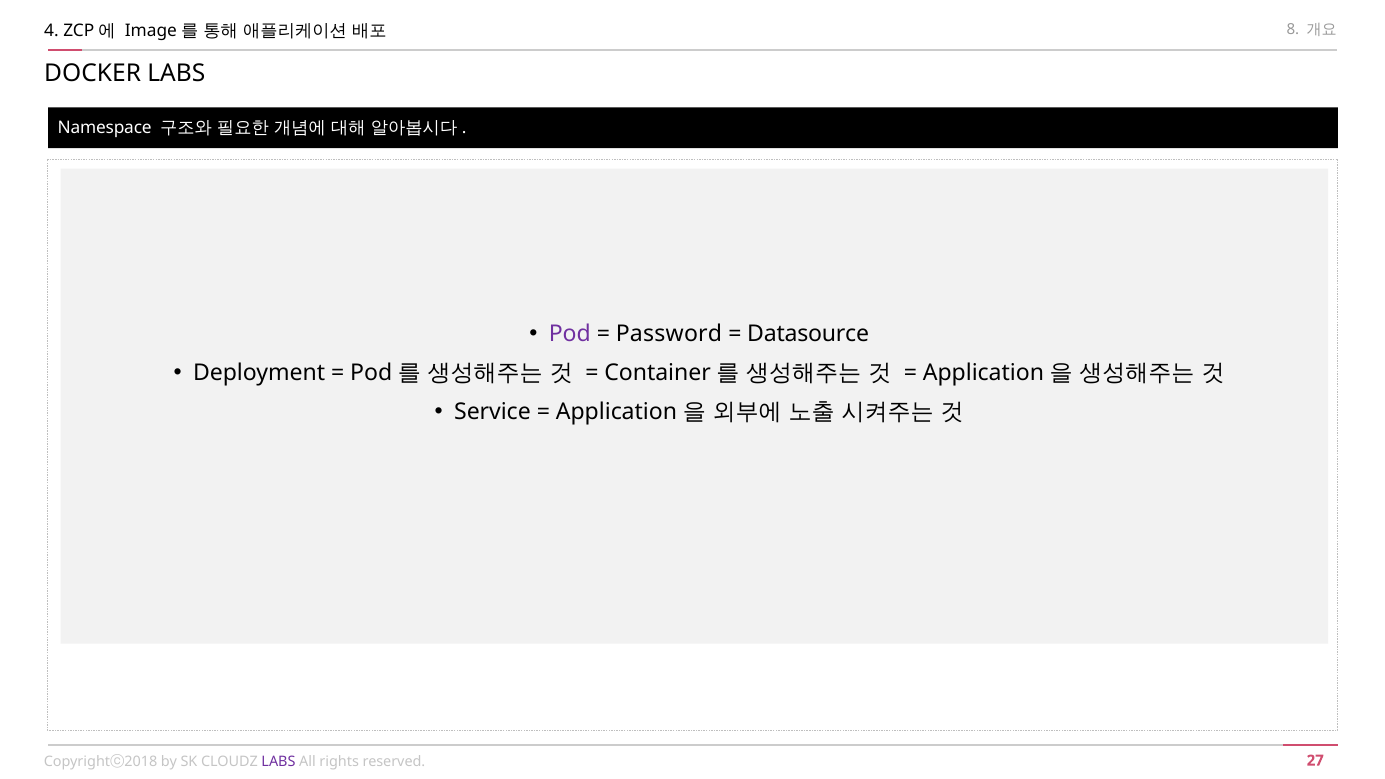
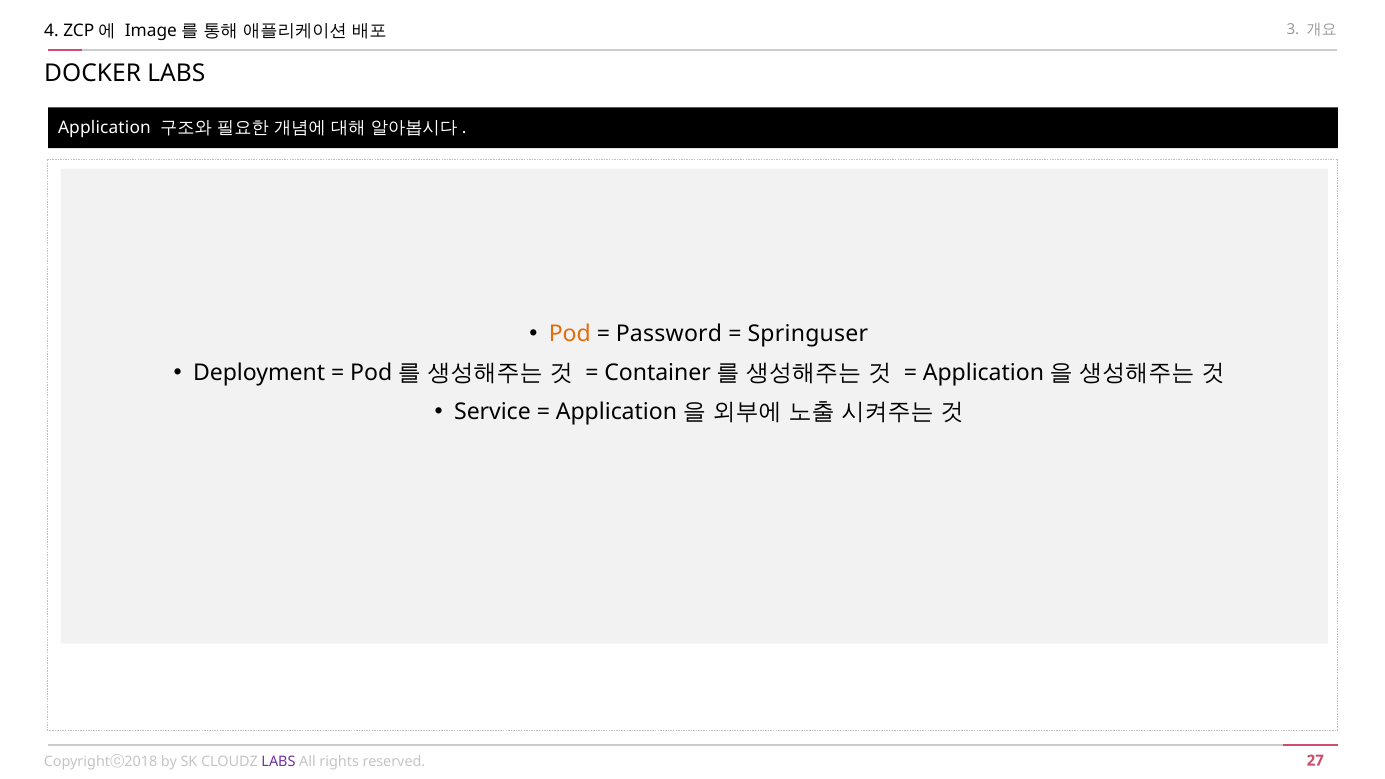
8: 8 -> 3 (1293, 30)
Namespace: Namespace -> Application (104, 128)
Pod colour: purple -> orange (570, 334)
Datasource: Datasource -> Springuser (808, 334)
